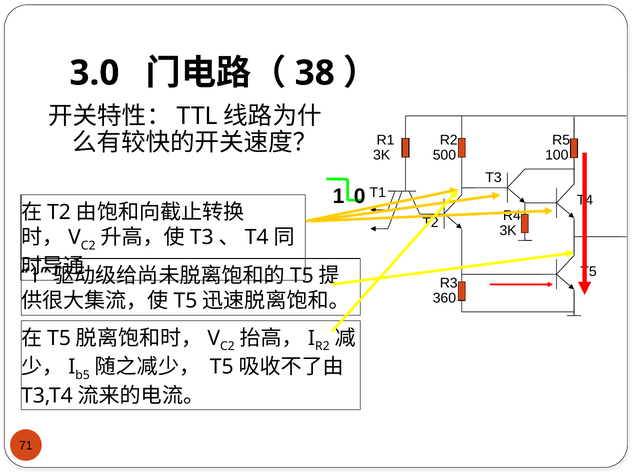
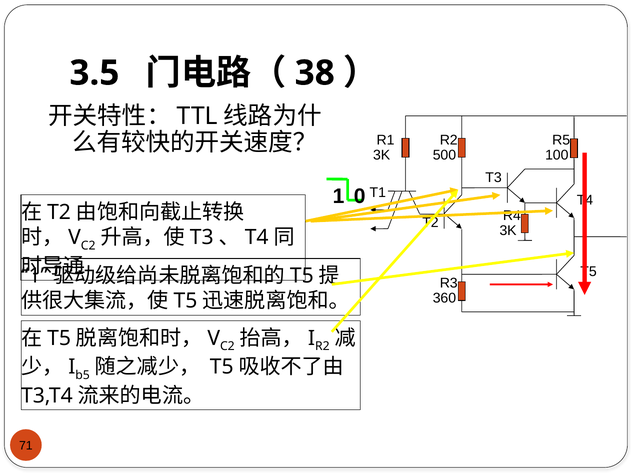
3.0: 3.0 -> 3.5 (94, 73)
